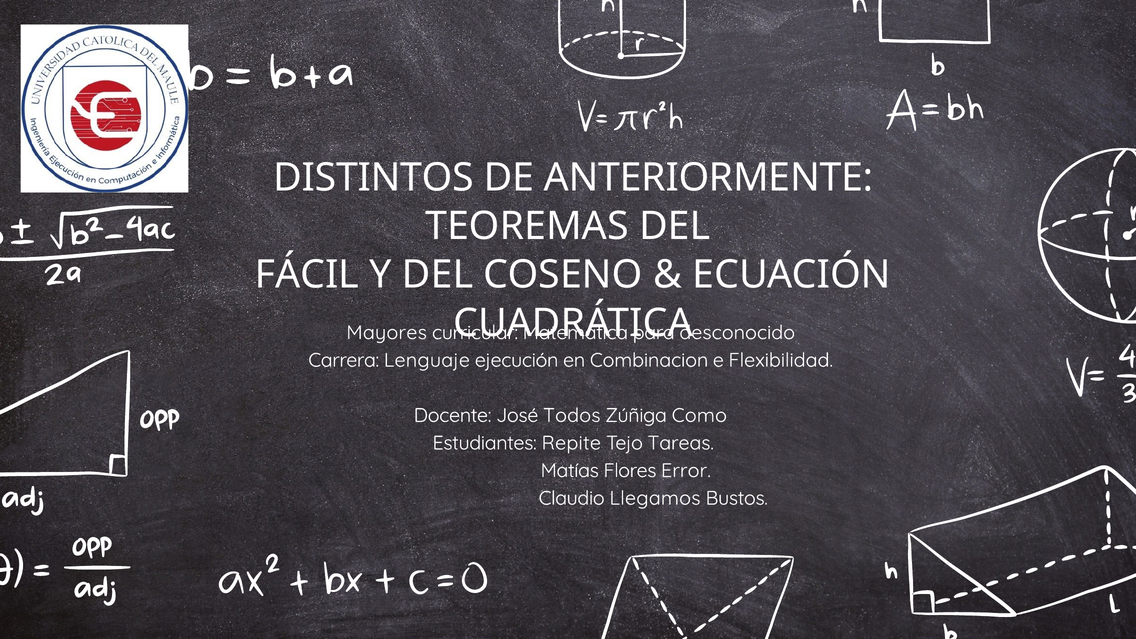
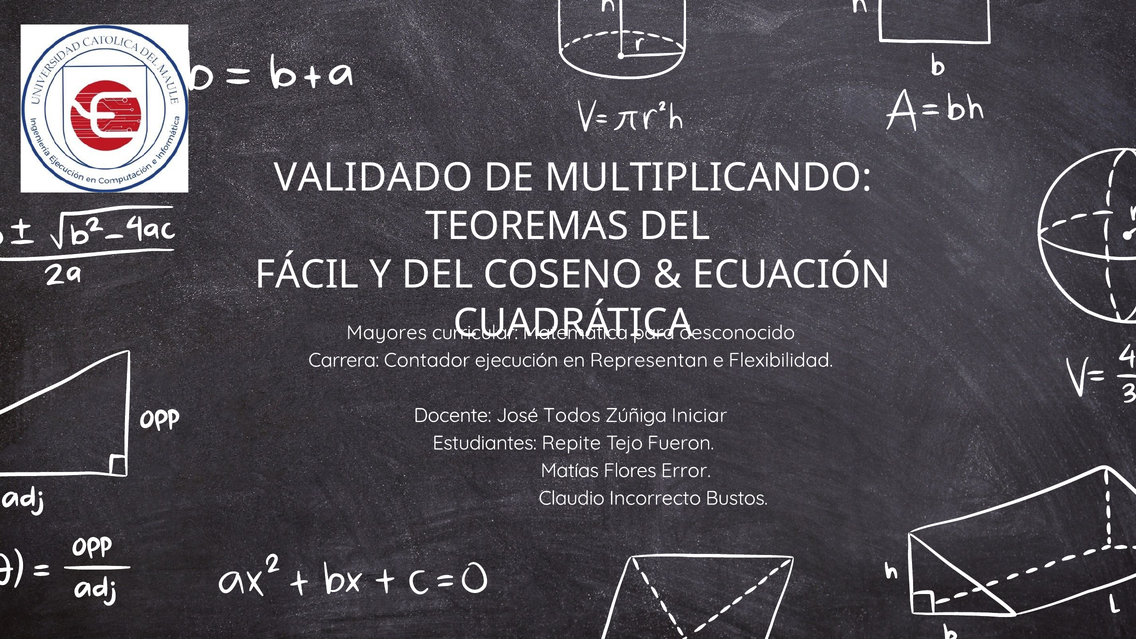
DISTINTOS: DISTINTOS -> VALIDADO (373, 177)
ANTERIORMENTE: ANTERIORMENTE -> MULTIPLICANDO (708, 177)
Lenguaje: Lenguaje -> Contador (427, 360)
Combinacion: Combinacion -> Representan (649, 360)
Como: Como -> Iniciar (699, 415)
Tareas: Tareas -> Fueron (681, 443)
Llegamos: Llegamos -> Incorrecto (655, 498)
